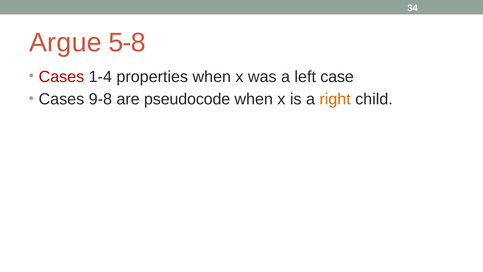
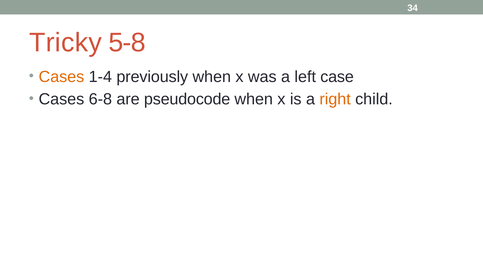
Argue: Argue -> Tricky (65, 43)
Cases colour: red -> orange (61, 77)
properties: properties -> previously (152, 77)
9-8: 9-8 -> 6-8 (100, 99)
